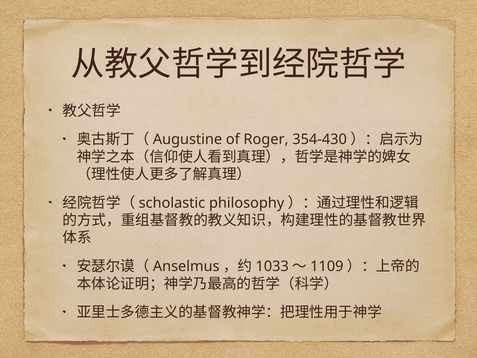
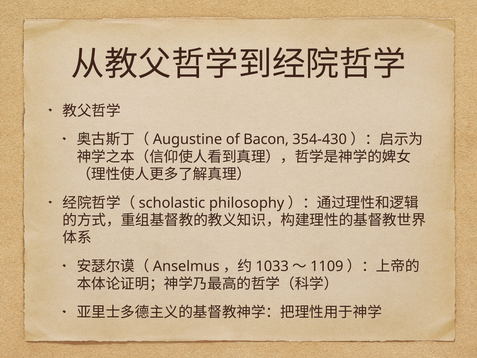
Roger: Roger -> Bacon (266, 139)
